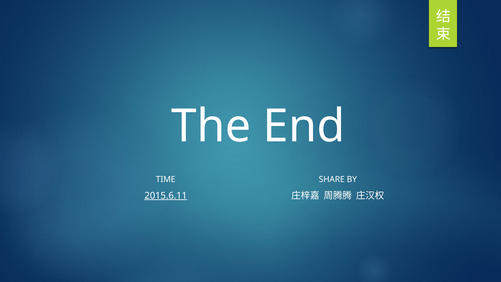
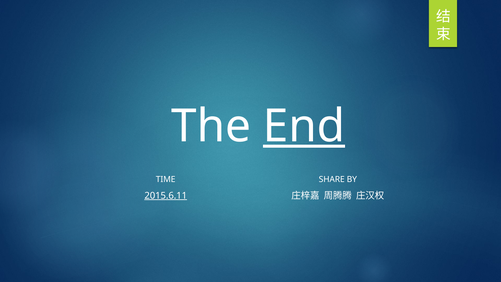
End underline: none -> present (304, 126)
